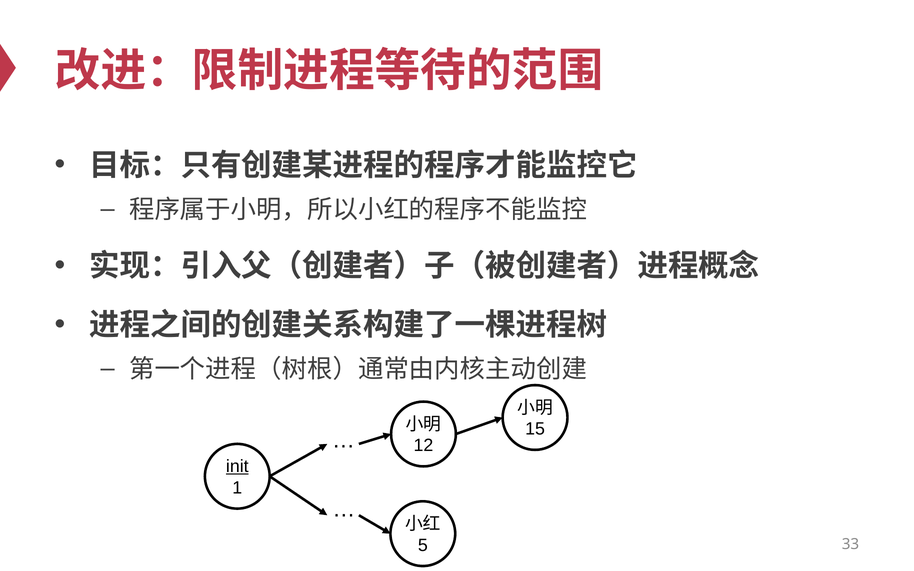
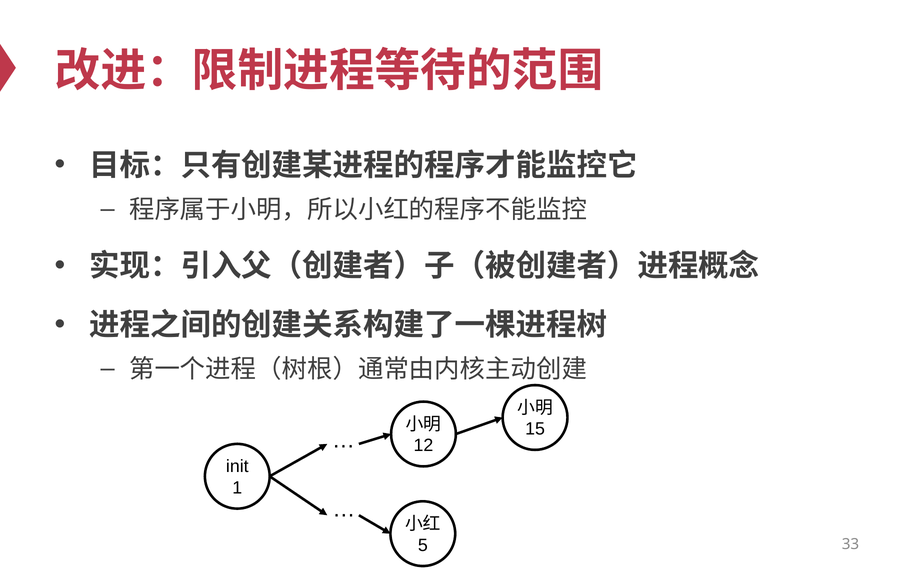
init underline: present -> none (237, 467)
